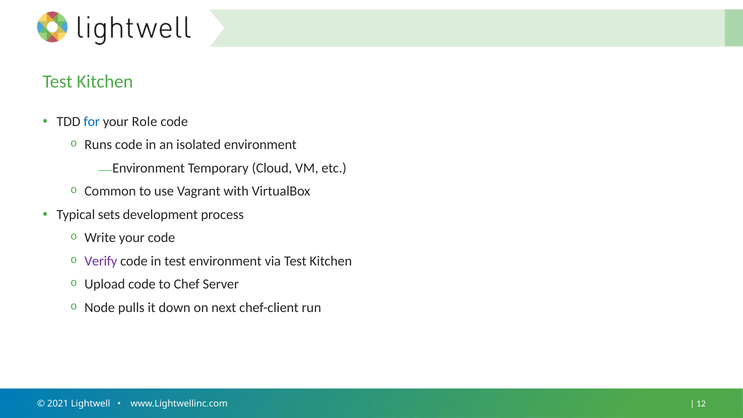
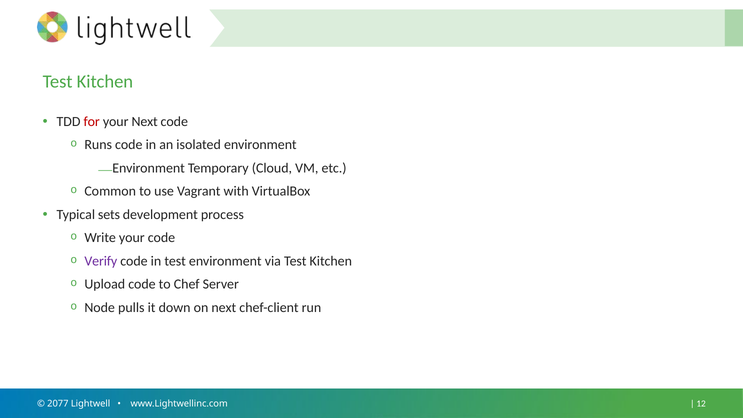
for colour: blue -> red (92, 121)
your Role: Role -> Next (145, 121)
2021: 2021 -> 2077 (58, 404)
